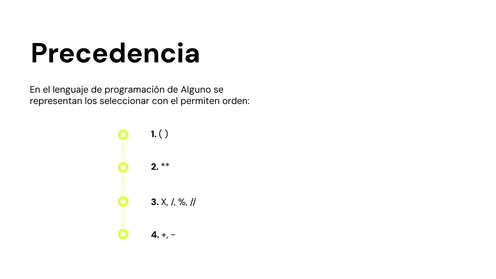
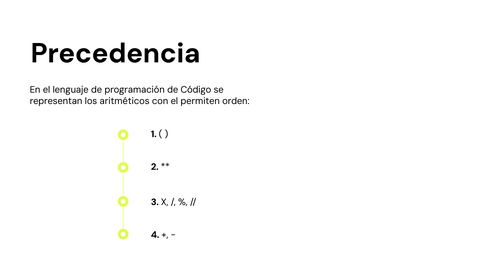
Alguno: Alguno -> Código (196, 90)
seleccionar: seleccionar -> aritméticos (125, 101)
